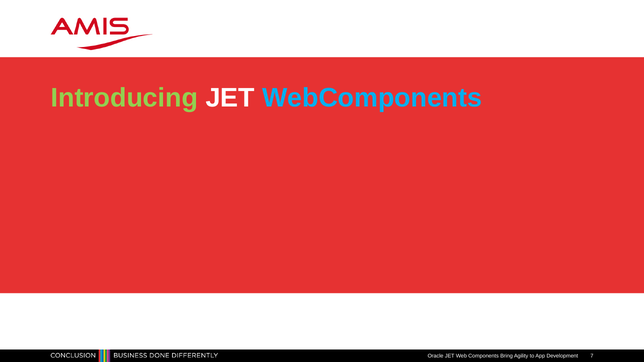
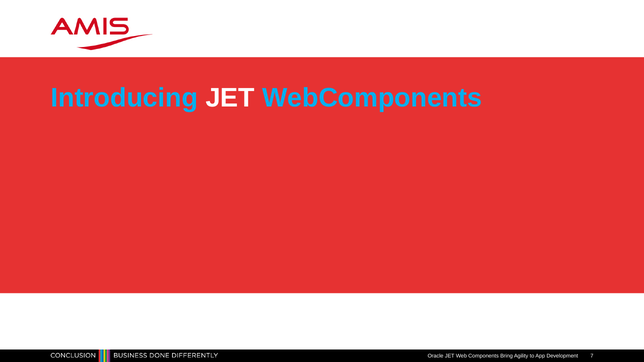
Introducing colour: light green -> light blue (124, 98)
